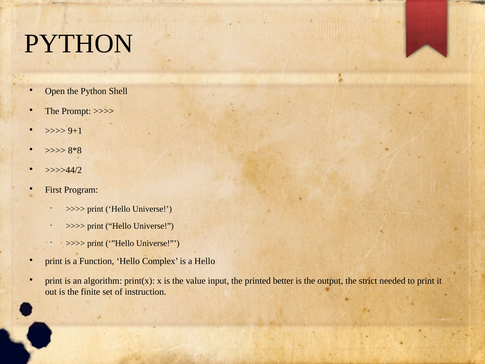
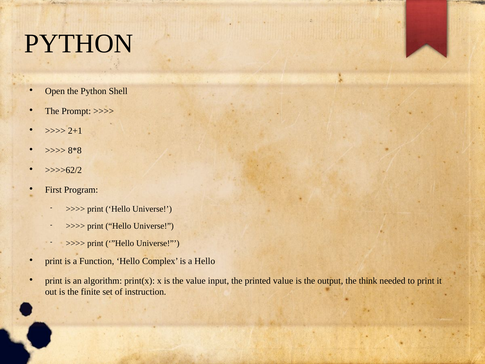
9+1: 9+1 -> 2+1 (75, 131)
>>>>44/2: >>>>44/2 -> >>>>62/2 (63, 170)
printed better: better -> value (283, 280)
strict: strict -> think (368, 280)
